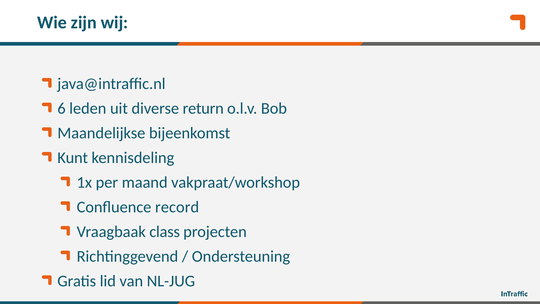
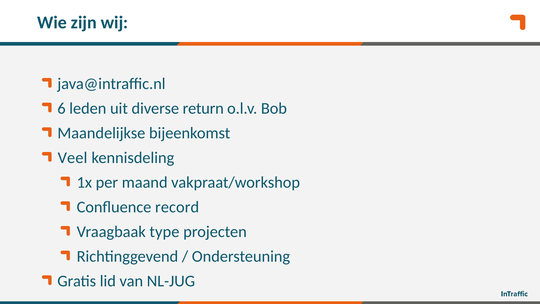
Kunt: Kunt -> Veel (73, 158)
class: class -> type (164, 232)
